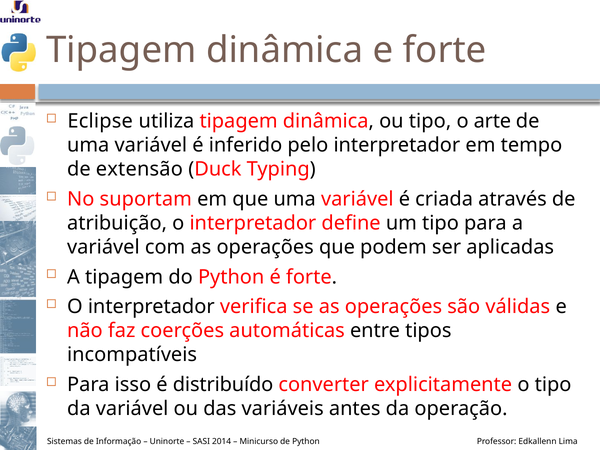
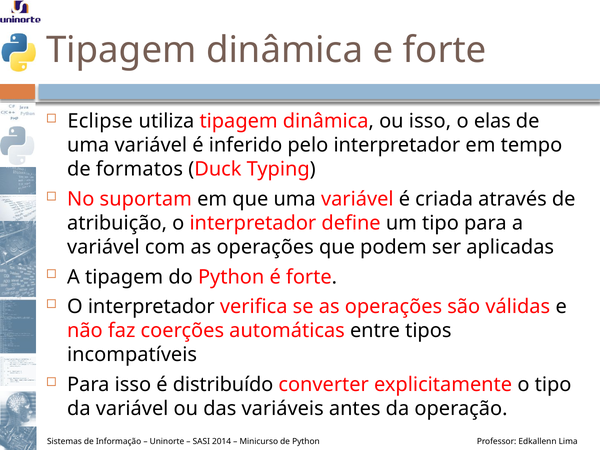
ou tipo: tipo -> isso (430, 121)
arte: arte -> elas (492, 121)
extensão: extensão -> formatos (139, 169)
